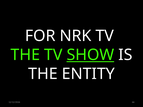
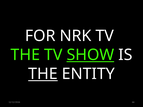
THE underline: none -> present (43, 74)
